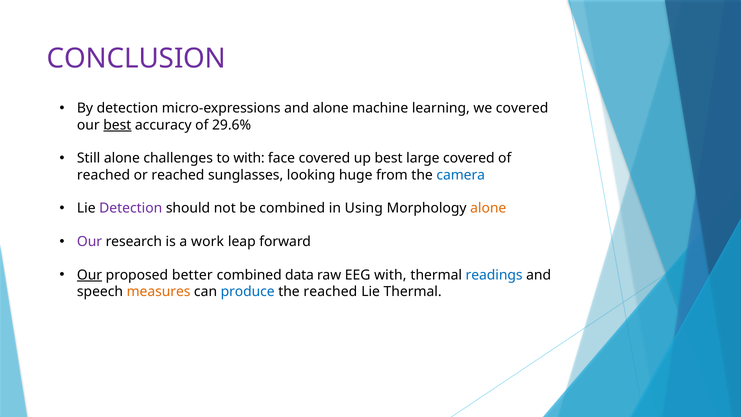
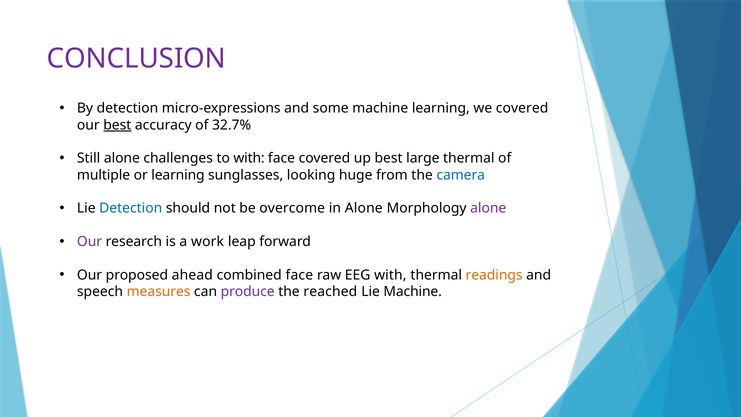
and alone: alone -> some (331, 108)
29.6%: 29.6% -> 32.7% (232, 125)
large covered: covered -> thermal (469, 158)
reached: reached -> multiple (104, 175)
or reached: reached -> learning (178, 175)
Detection colour: purple -> blue (131, 208)
be combined: combined -> overcome (292, 208)
in Using: Using -> Alone (364, 208)
alone colour: orange -> purple (488, 208)
Our underline: present -> none (90, 275)
better: better -> ahead (192, 275)
combined data: data -> face (299, 275)
readings colour: blue -> orange (494, 275)
produce colour: blue -> purple (248, 292)
Lie Thermal: Thermal -> Machine (413, 292)
